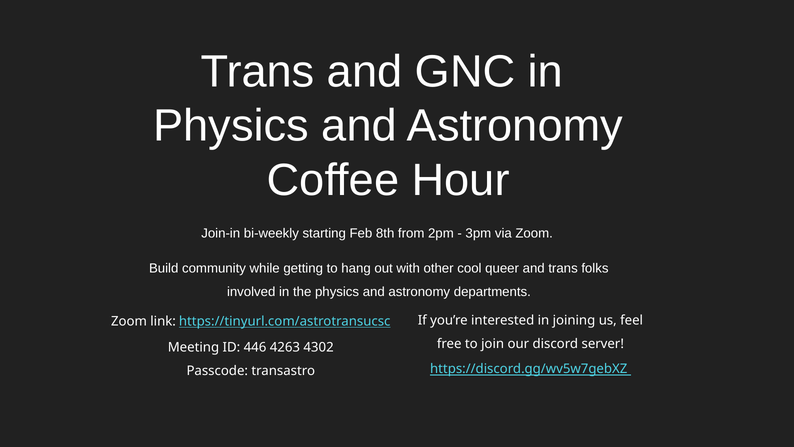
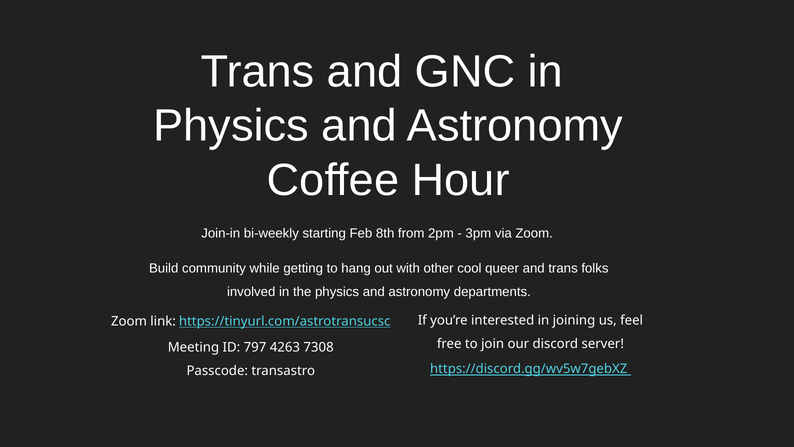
446: 446 -> 797 (255, 347)
4302: 4302 -> 7308 (319, 347)
